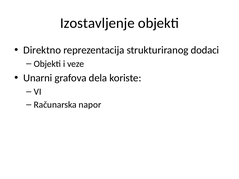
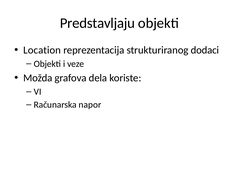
Izostavljenje: Izostavljenje -> Predstavljaju (97, 23)
Direktno: Direktno -> Location (42, 50)
Unarni: Unarni -> Možda (38, 78)
